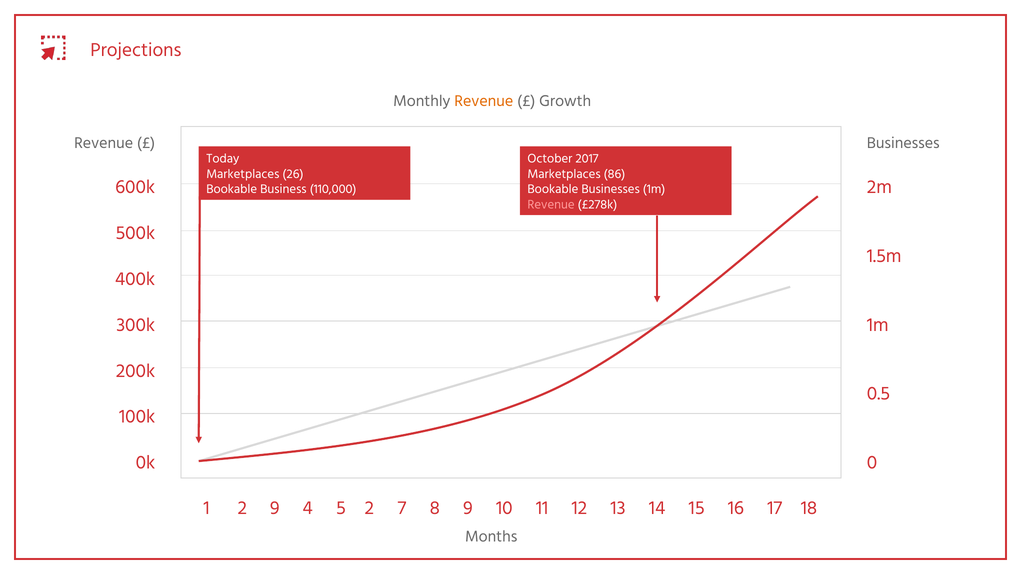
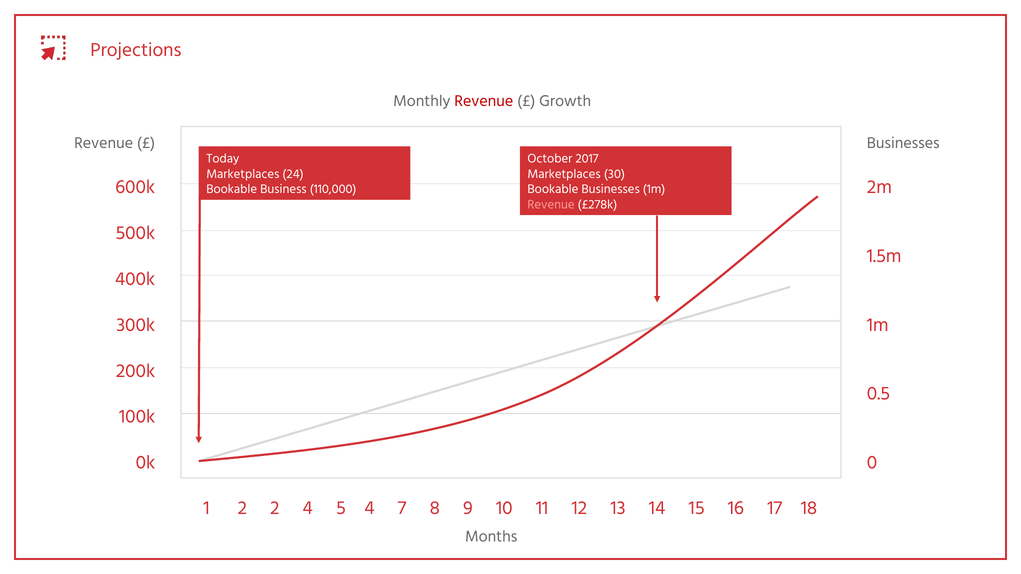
Revenue colour: orange -> red (484, 101)
26: 26 -> 24 (293, 174)
86: 86 -> 30 (614, 174)
2 9: 9 -> 2 (275, 508)
5 2: 2 -> 4 (369, 508)
